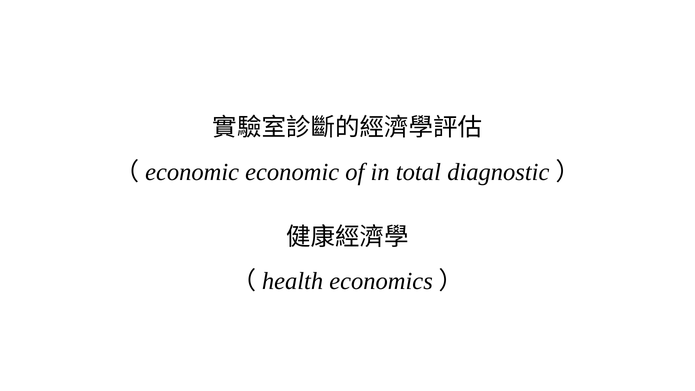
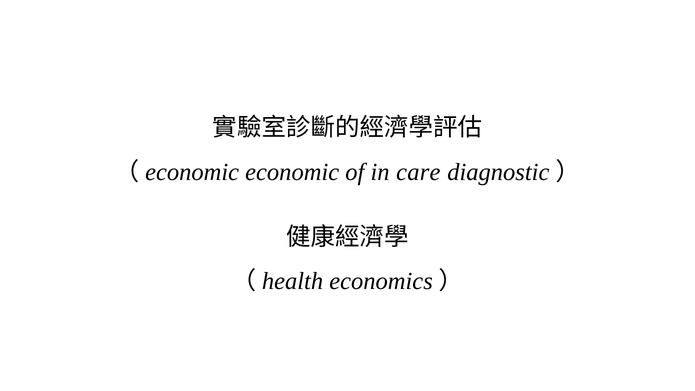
total: total -> care (418, 172)
